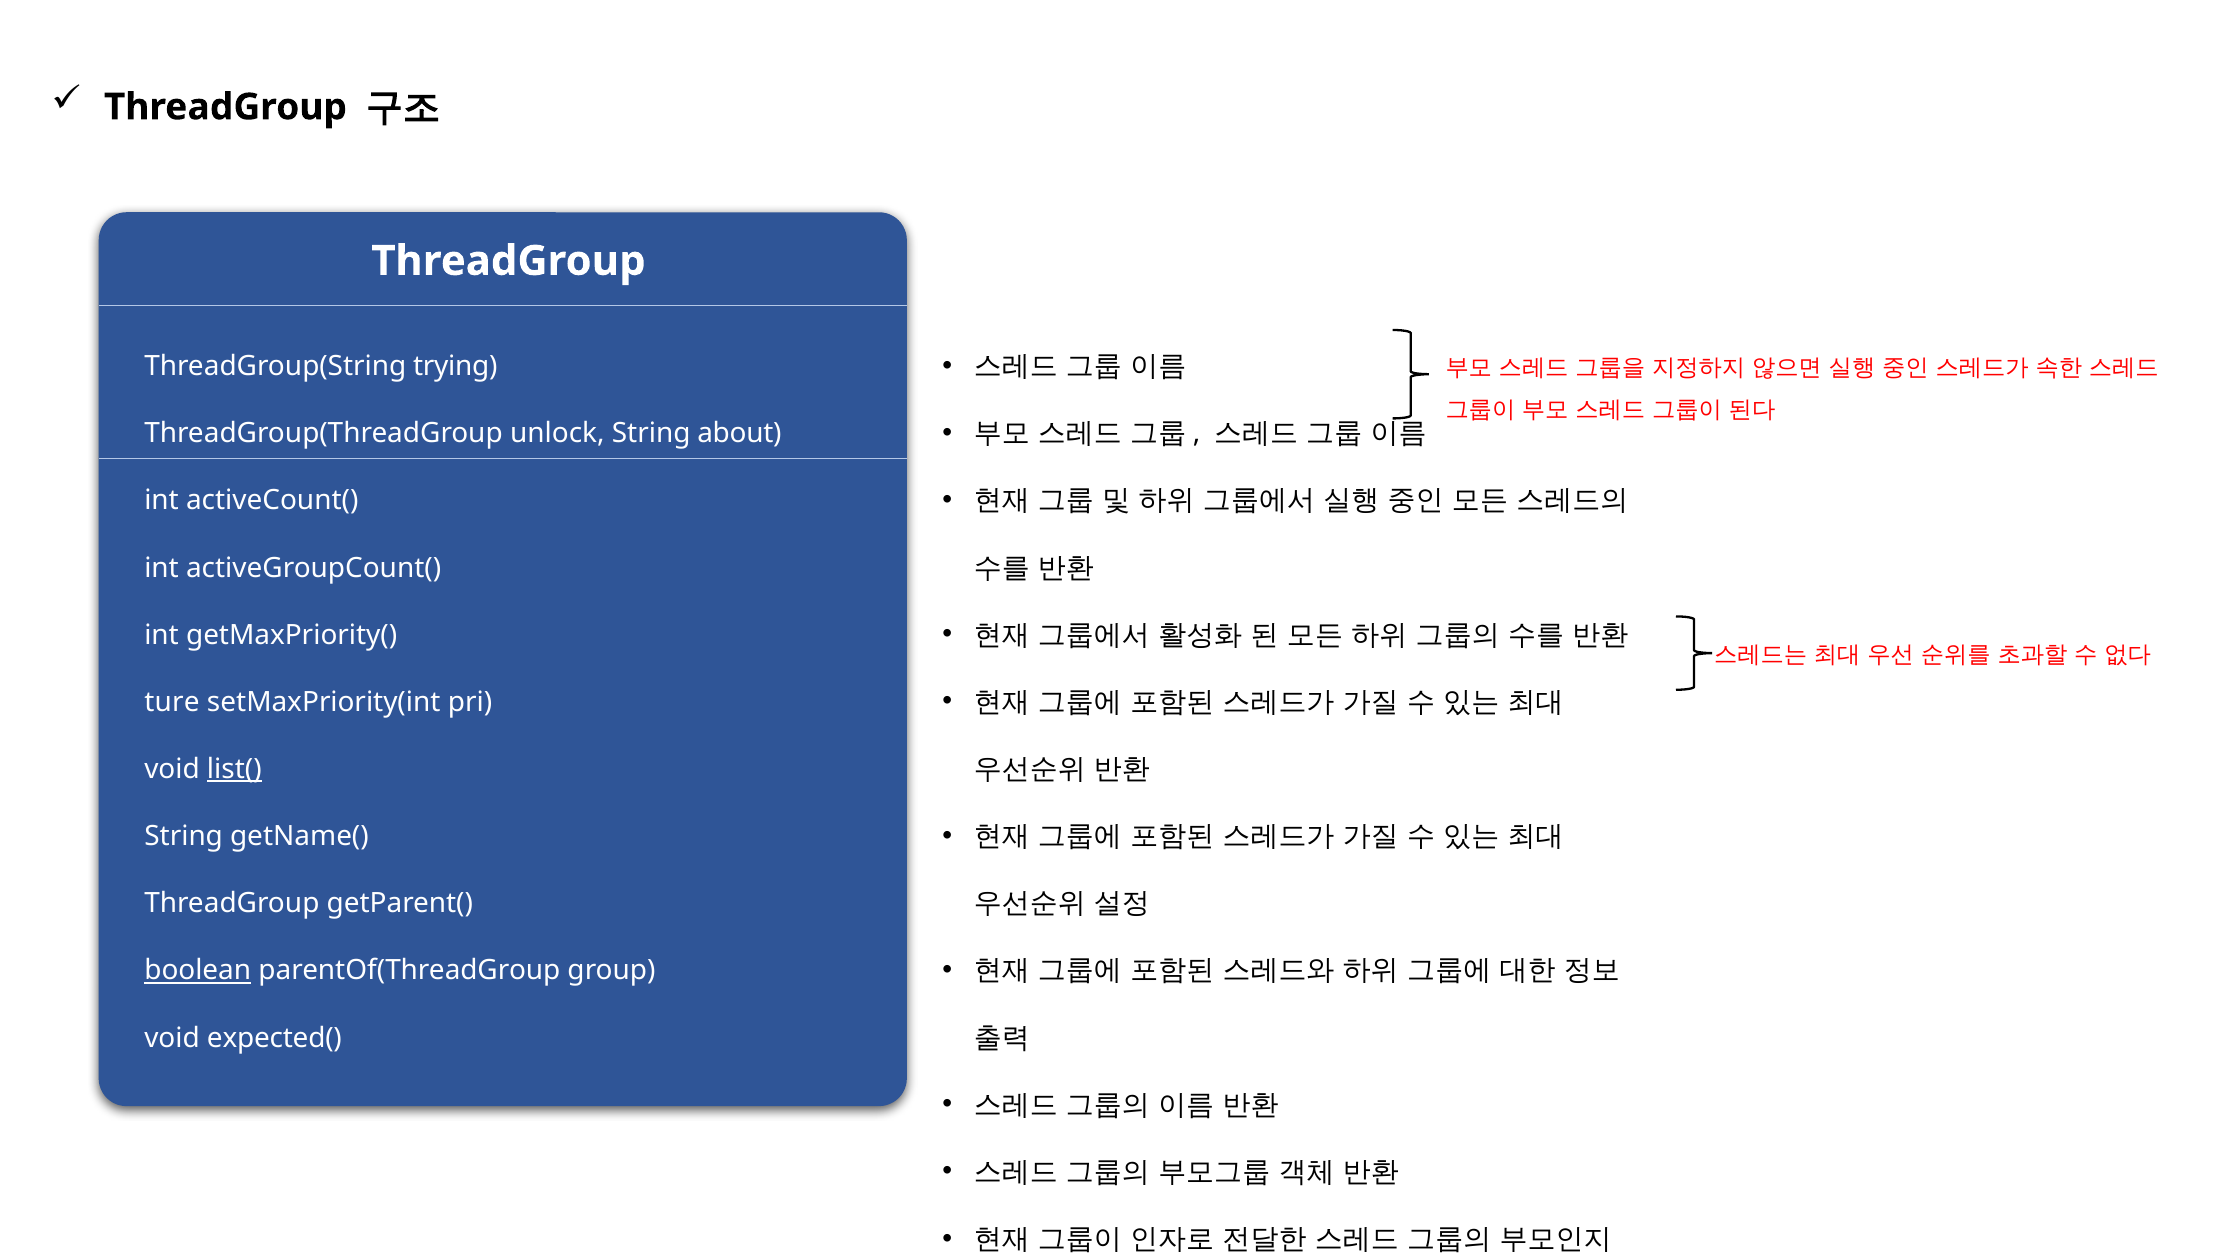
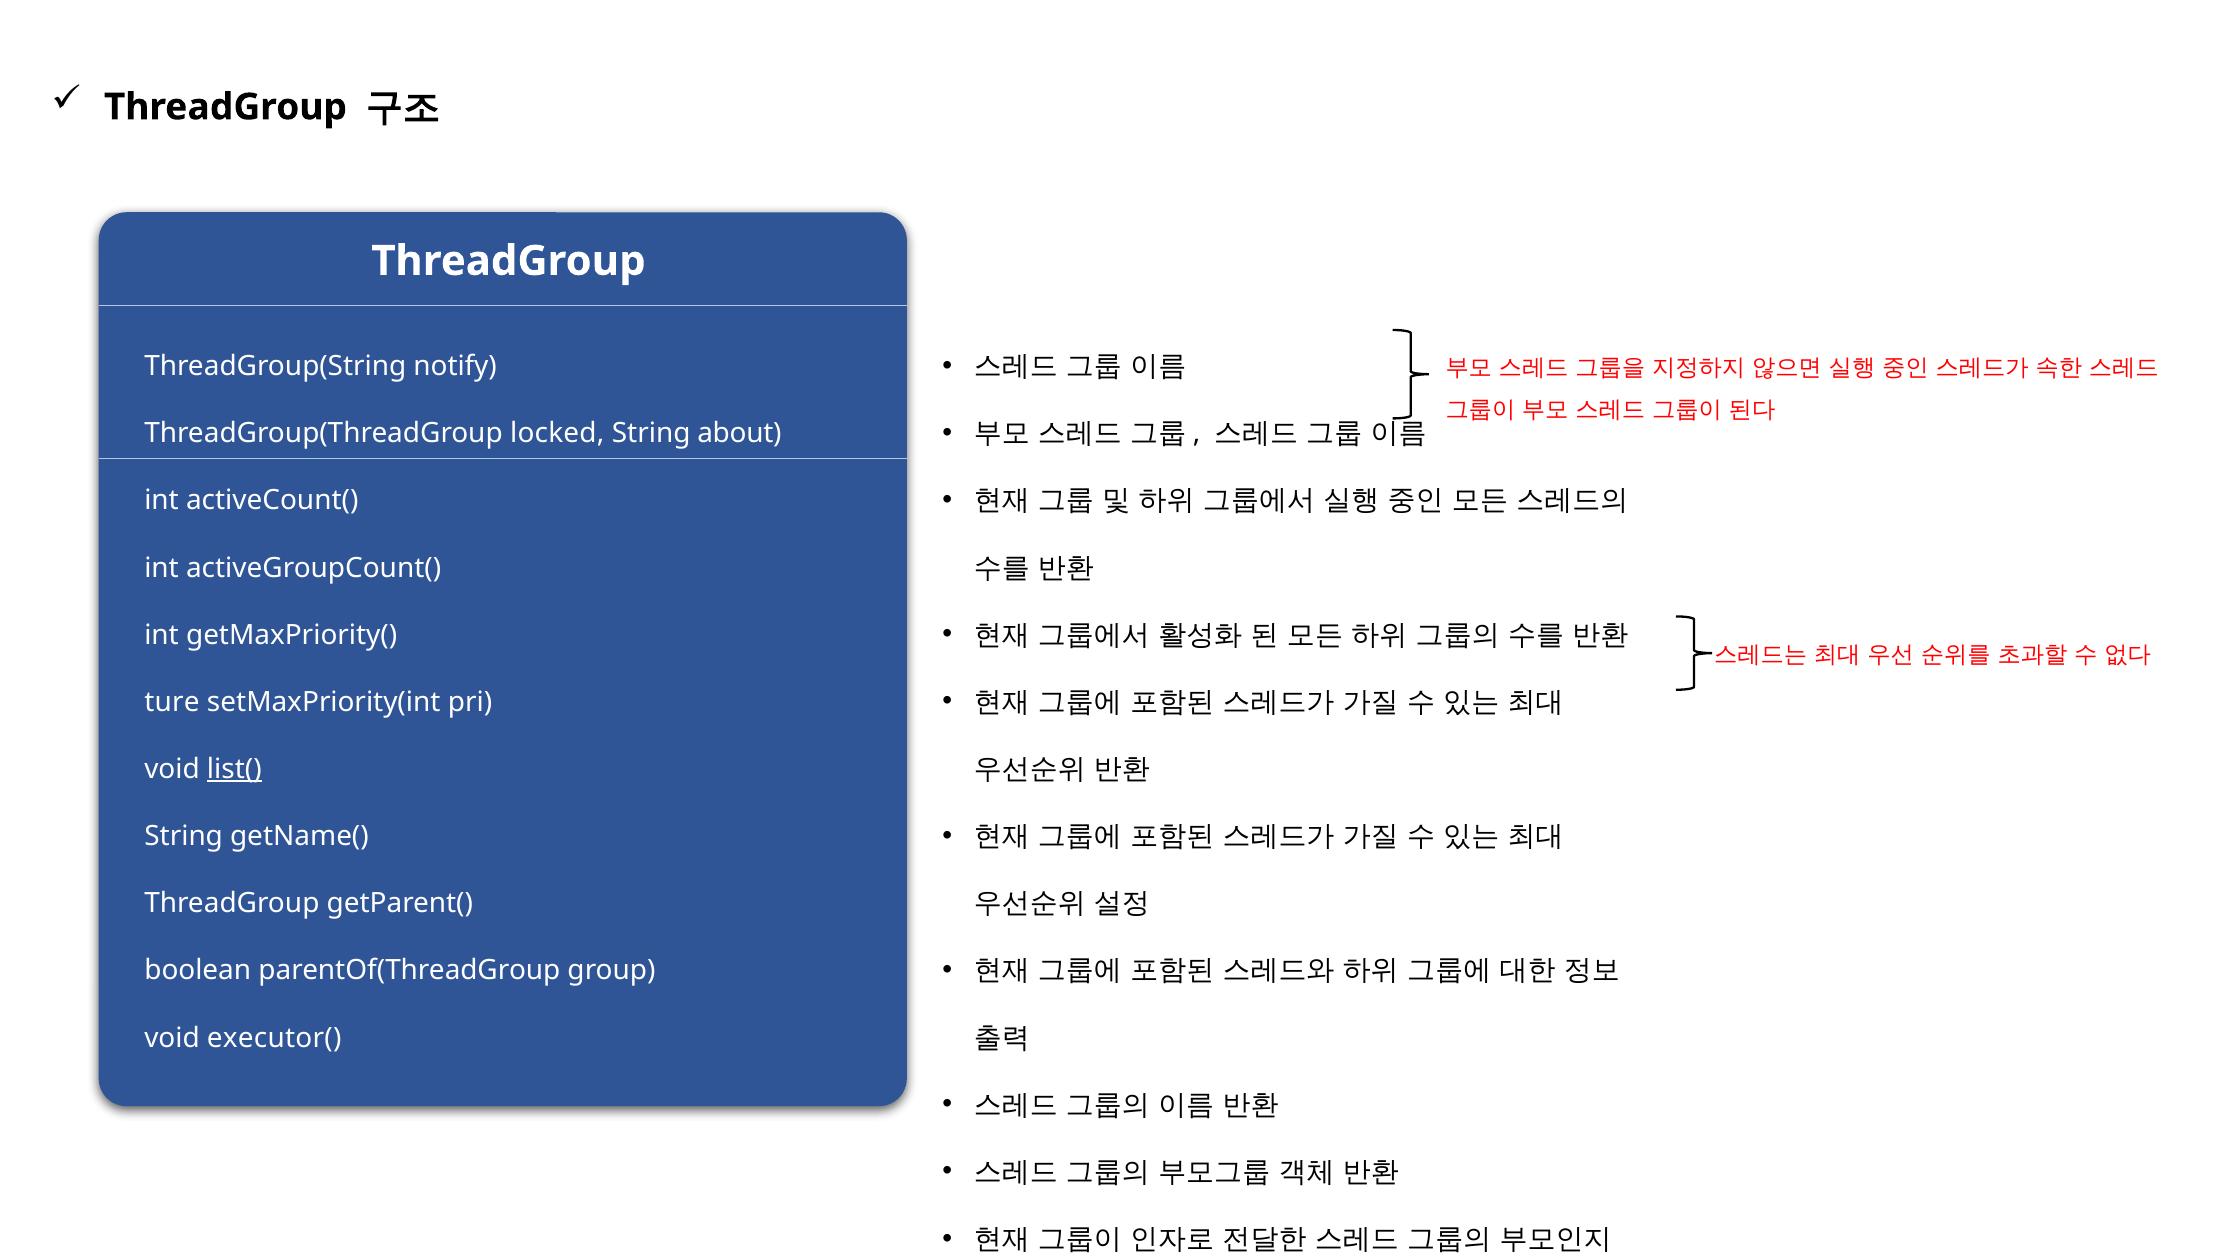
trying: trying -> notify (455, 367)
unlock: unlock -> locked (557, 434)
boolean underline: present -> none (198, 971)
expected(: expected( -> executor( (274, 1038)
